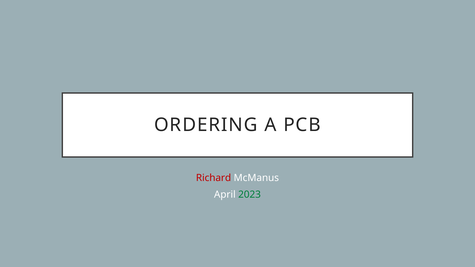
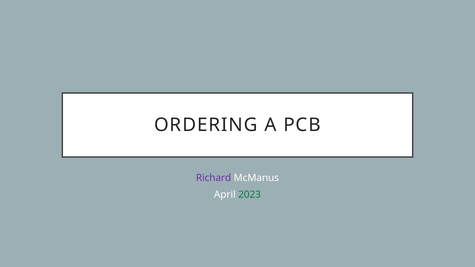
Richard colour: red -> purple (214, 178)
